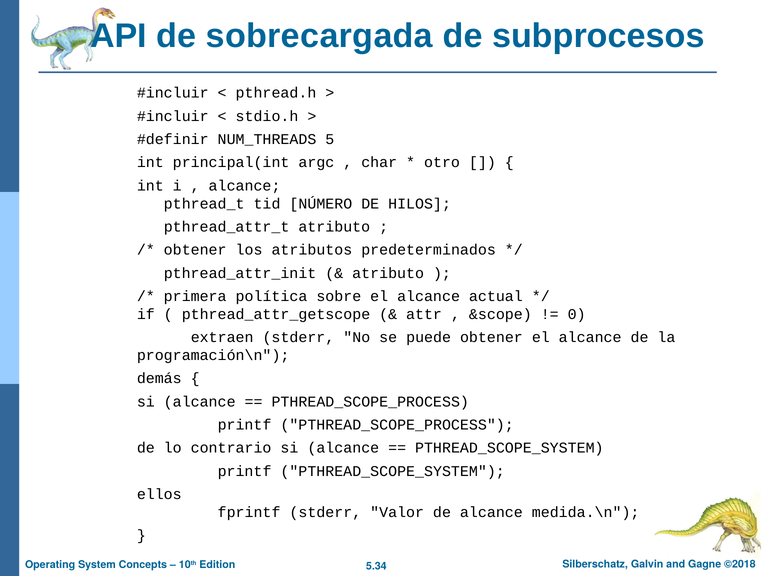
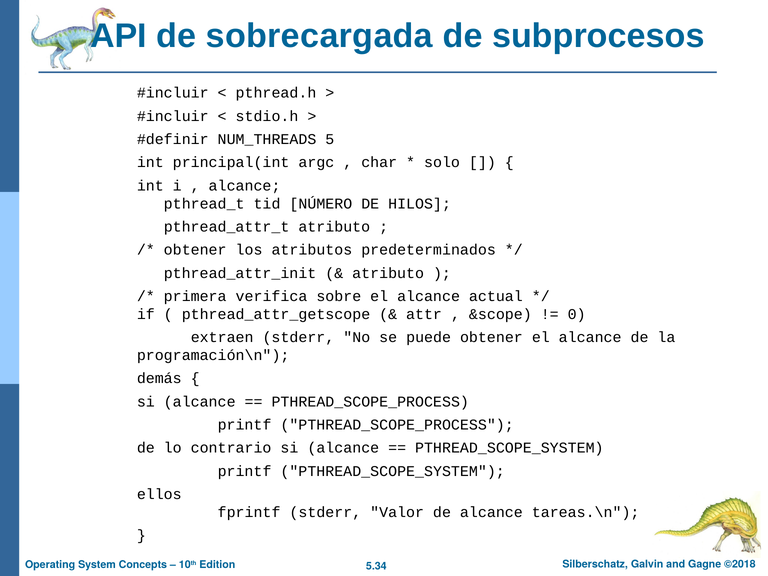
otro: otro -> solo (442, 163)
política: política -> verifica (271, 296)
medida.\n: medida.\n -> tareas.\n (586, 512)
